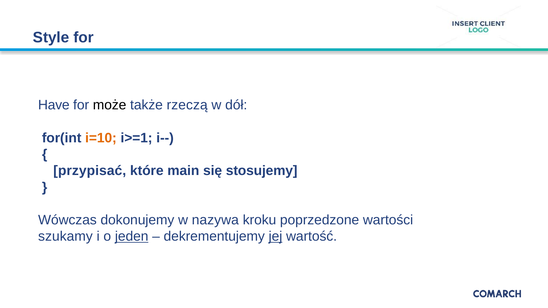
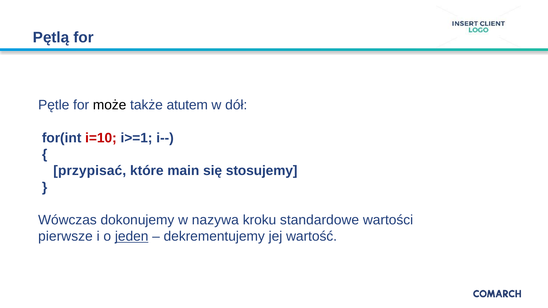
Style: Style -> Pętlą (51, 38)
Have: Have -> Pętle (54, 105)
rzeczą: rzeczą -> atutem (187, 105)
i=10 colour: orange -> red (101, 138)
poprzedzone: poprzedzone -> standardowe (320, 220)
szukamy: szukamy -> pierwsze (65, 237)
jej underline: present -> none (275, 237)
